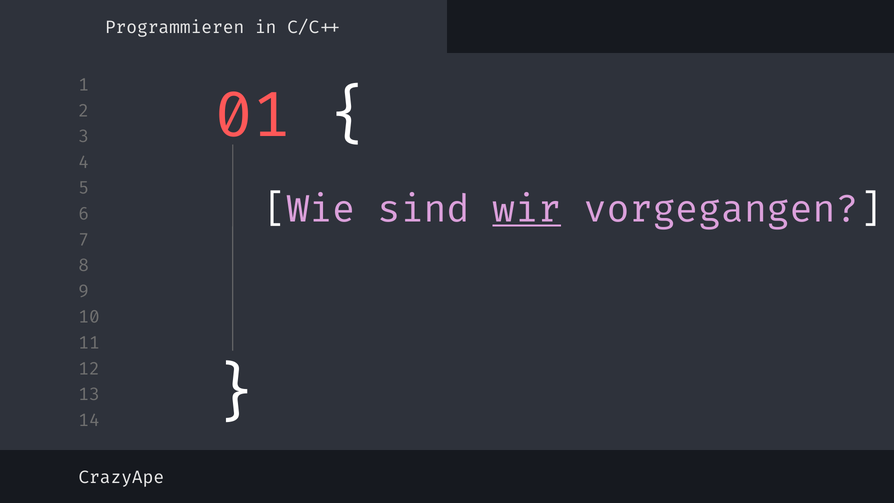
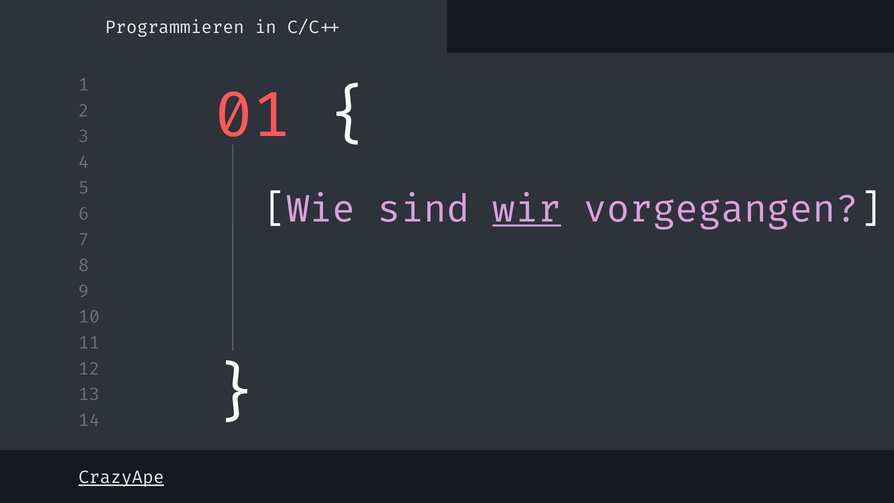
CrazyApe underline: none -> present (121, 478)
